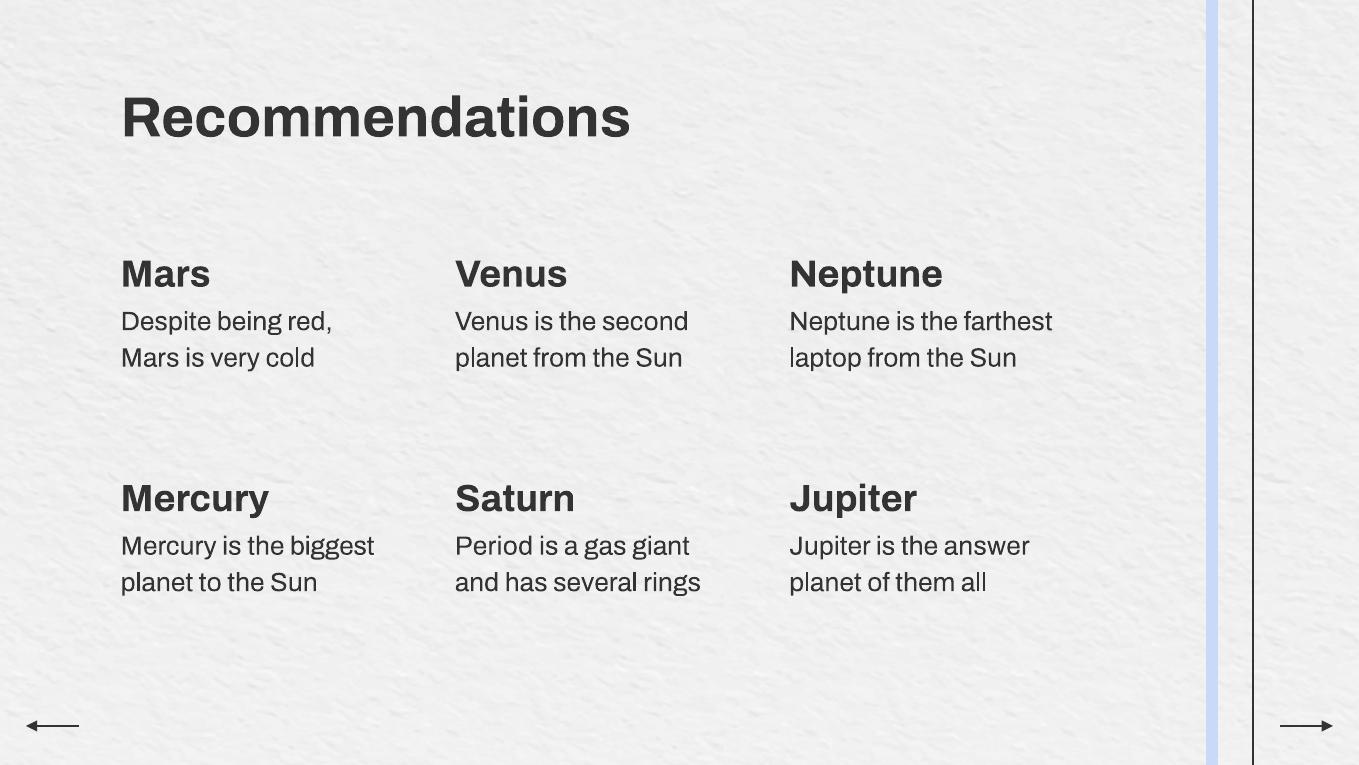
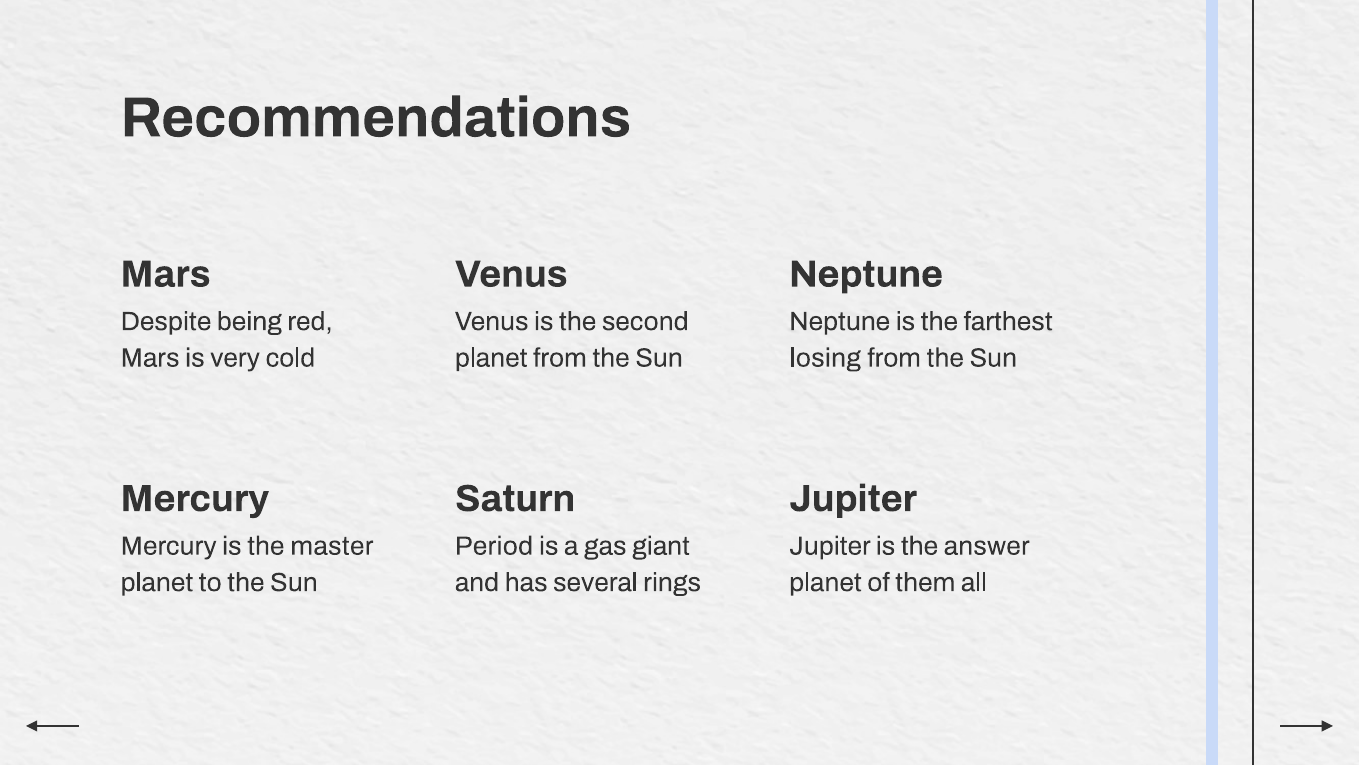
laptop: laptop -> losing (825, 358)
biggest: biggest -> master (332, 546)
